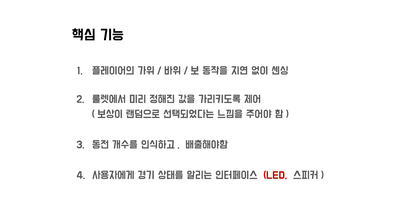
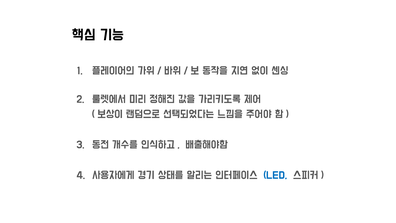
LED colour: red -> blue (275, 175)
